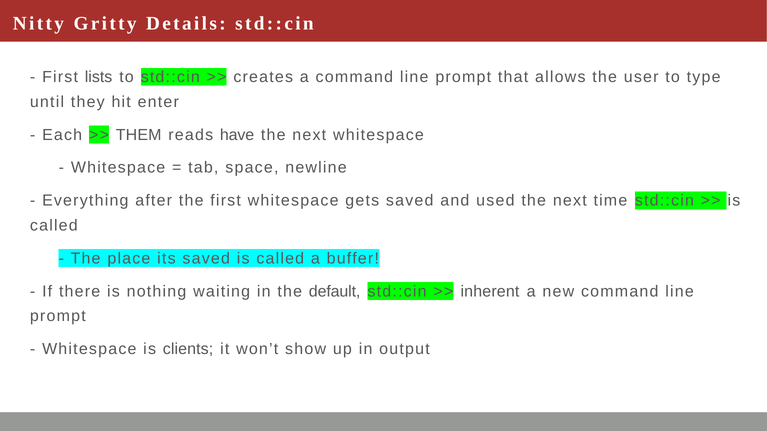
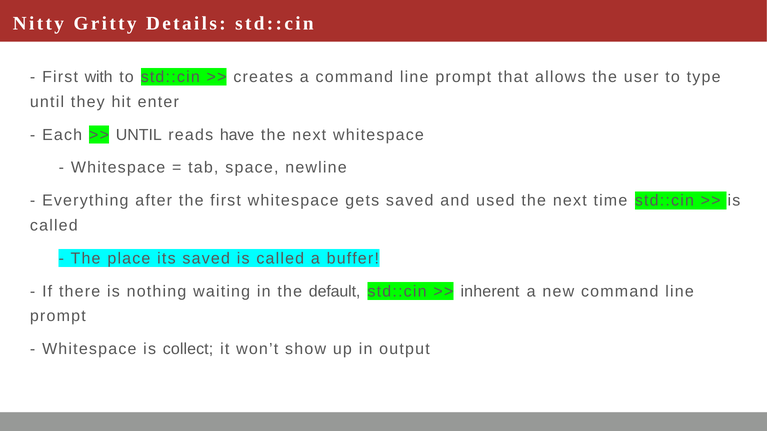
lists: lists -> with (99, 77)
THEM: THEM -> UNTIL (139, 135)
clients: clients -> collect (188, 349)
